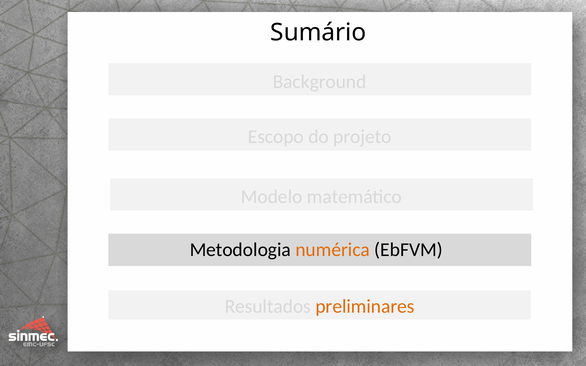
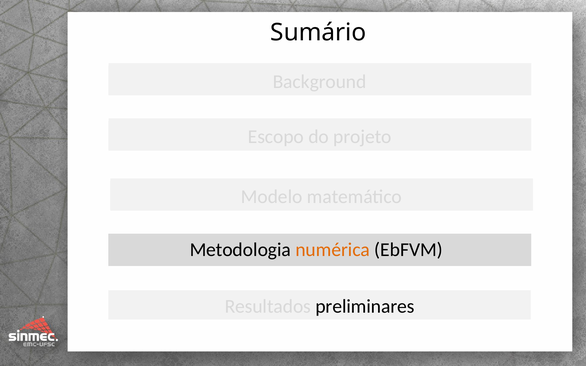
preliminares colour: orange -> black (365, 306)
